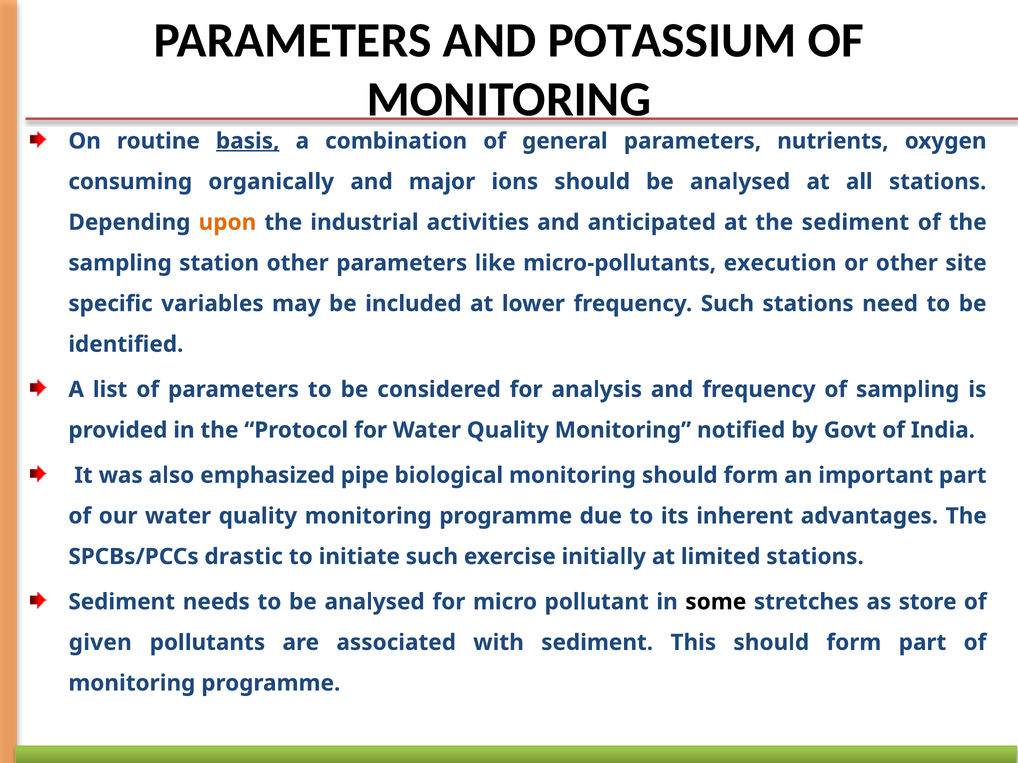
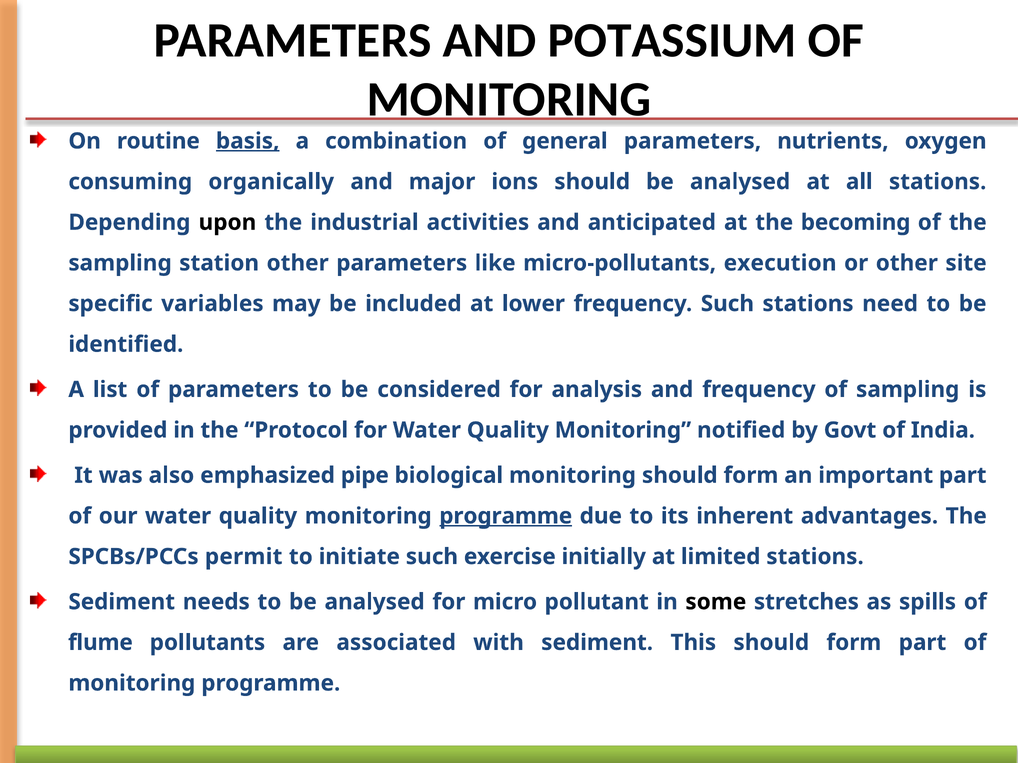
upon colour: orange -> black (227, 223)
the sediment: sediment -> becoming (856, 223)
programme underline: none -> present (506, 516)
drastic: drastic -> permit (244, 557)
store: store -> spills (928, 602)
given: given -> flume (100, 643)
